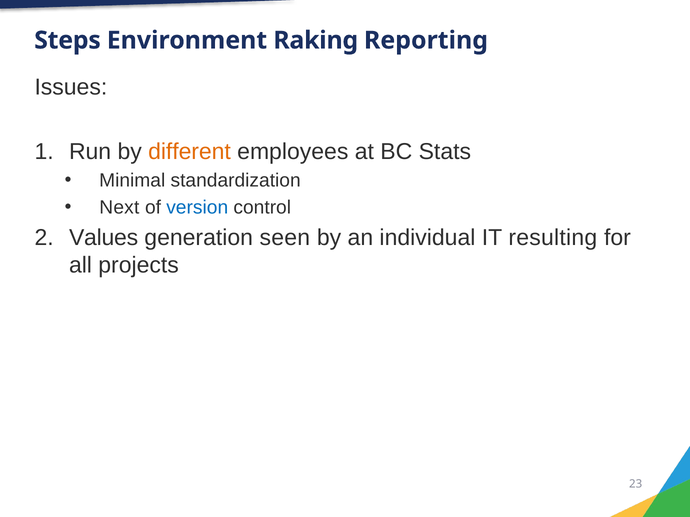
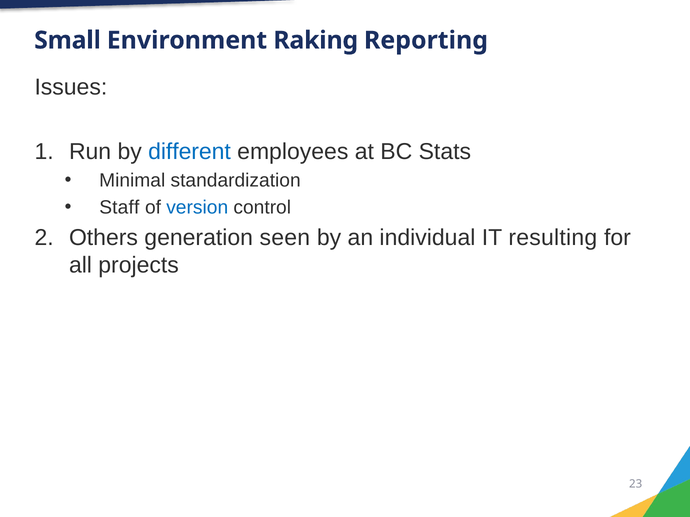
Steps: Steps -> Small (68, 40)
different colour: orange -> blue (190, 152)
Next: Next -> Staff (119, 208)
Values: Values -> Others (103, 238)
